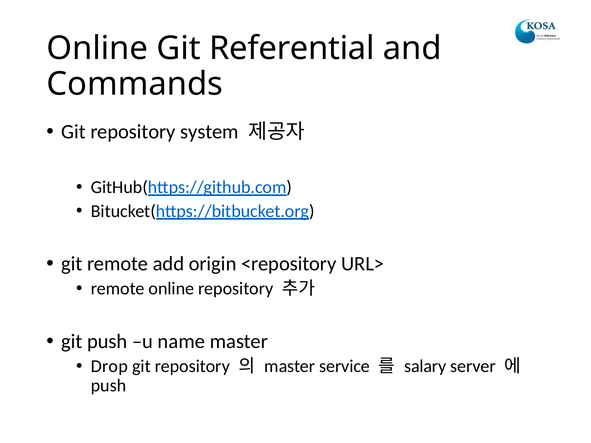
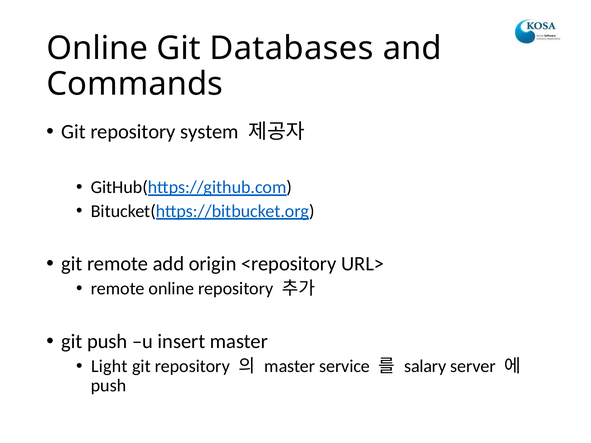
Referential: Referential -> Databases (292, 48)
name: name -> insert (181, 341)
Drop: Drop -> Light (109, 366)
